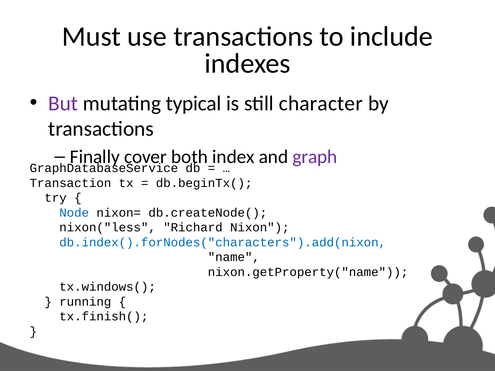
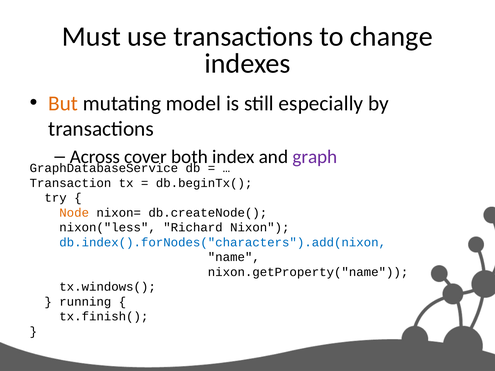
include: include -> change (391, 36)
But colour: purple -> orange (63, 103)
typical: typical -> model (193, 103)
character: character -> especially (321, 103)
Finally: Finally -> Across (95, 157)
Node colour: blue -> orange (74, 213)
